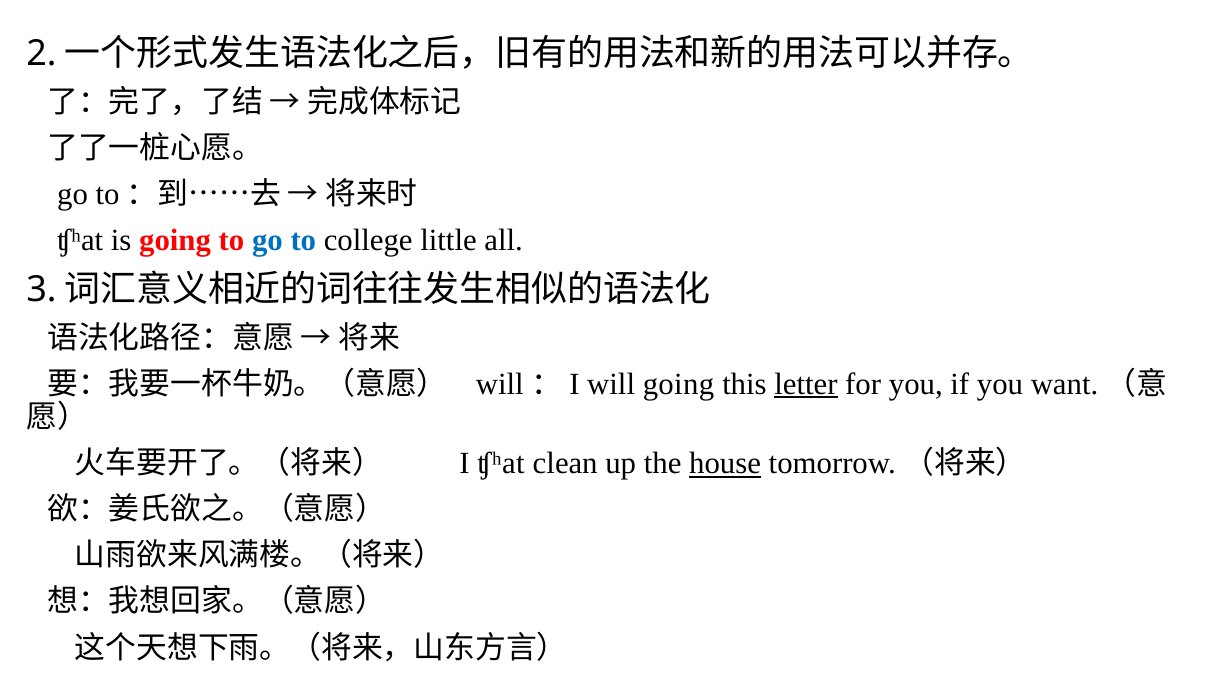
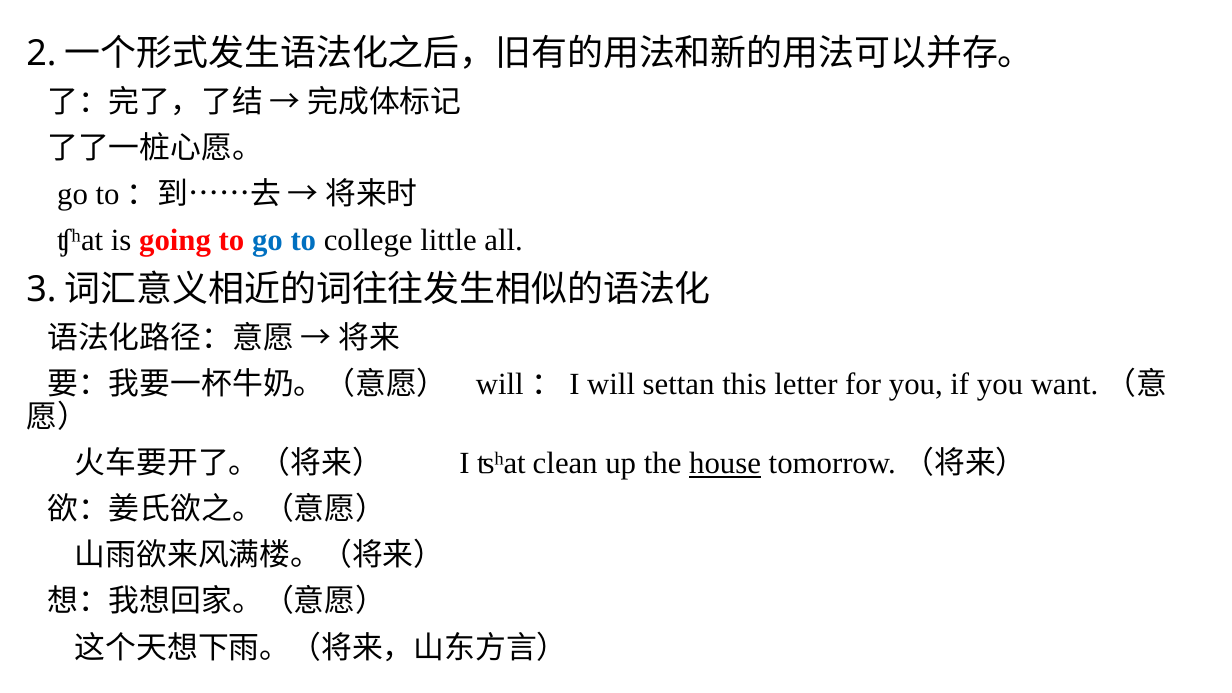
will going: going -> settan (679, 384)
letter underline: present -> none (806, 384)
I ʧʰat: ʧʰat -> ʦʰat (501, 464)
